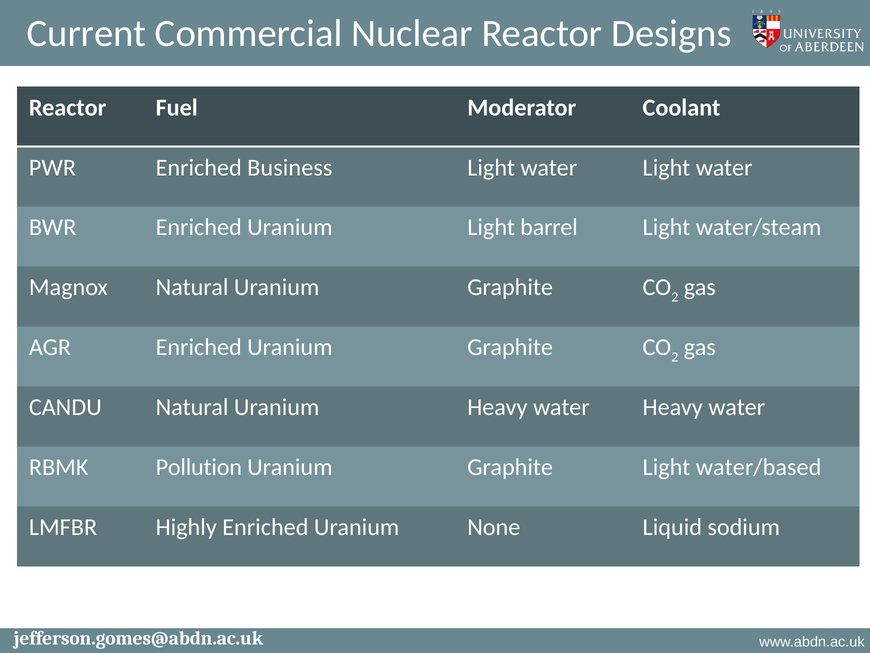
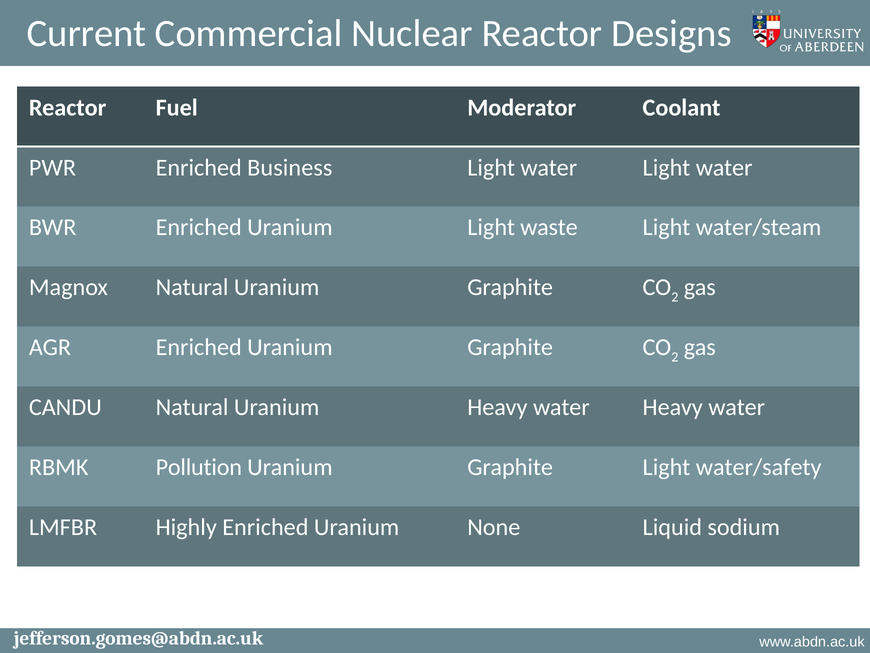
barrel: barrel -> waste (549, 227)
water/based: water/based -> water/safety (759, 467)
